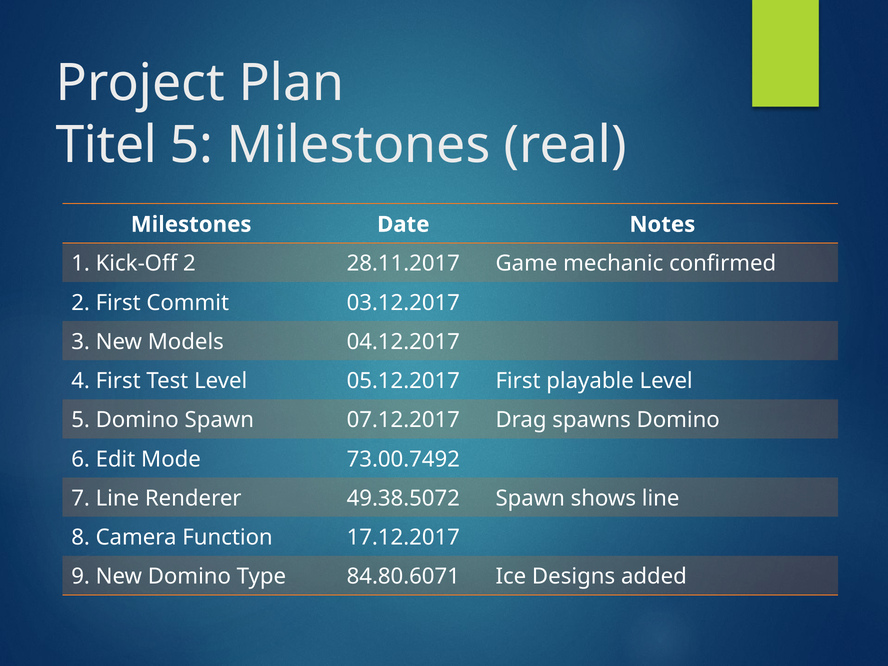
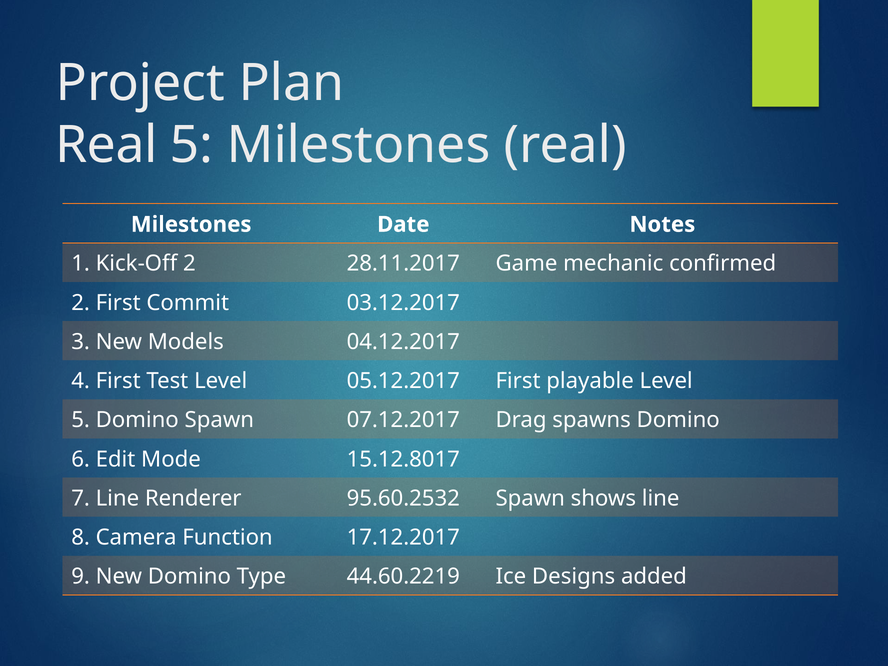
Titel: Titel -> Real (106, 145)
73.00.7492: 73.00.7492 -> 15.12.8017 (403, 459)
49.38.5072: 49.38.5072 -> 95.60.2532 (403, 498)
84.80.6071: 84.80.6071 -> 44.60.2219 (403, 577)
